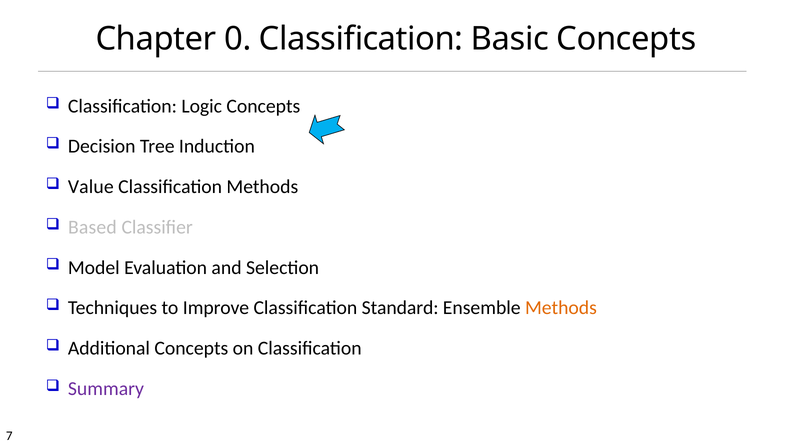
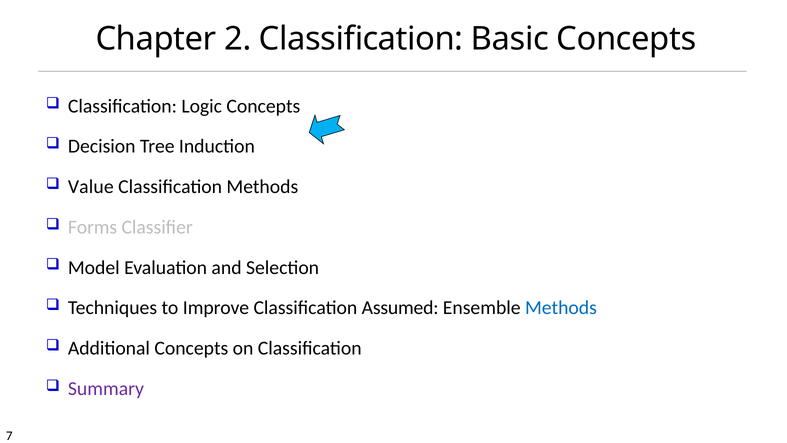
0: 0 -> 2 (238, 39)
Based: Based -> Forms (93, 227)
Standard: Standard -> Assumed (400, 308)
Methods colour: orange -> blue (561, 308)
